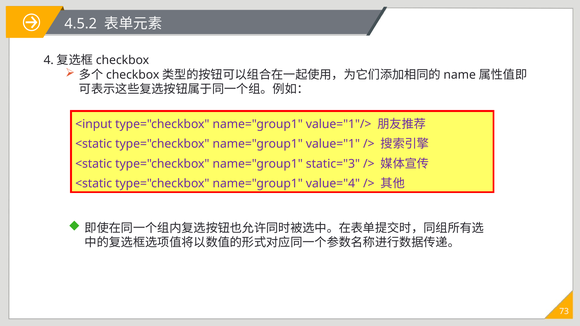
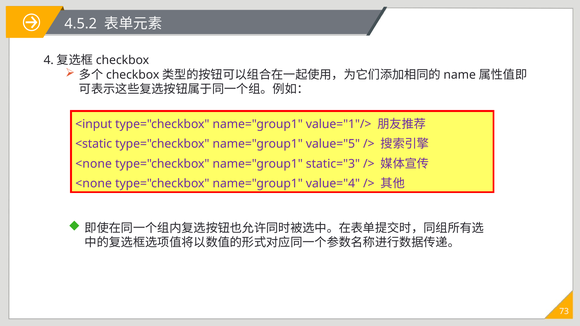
value="1: value="1 -> value="5 (333, 144)
<static: <static -> <none (94, 164)
<static: <static -> <none (94, 184)
